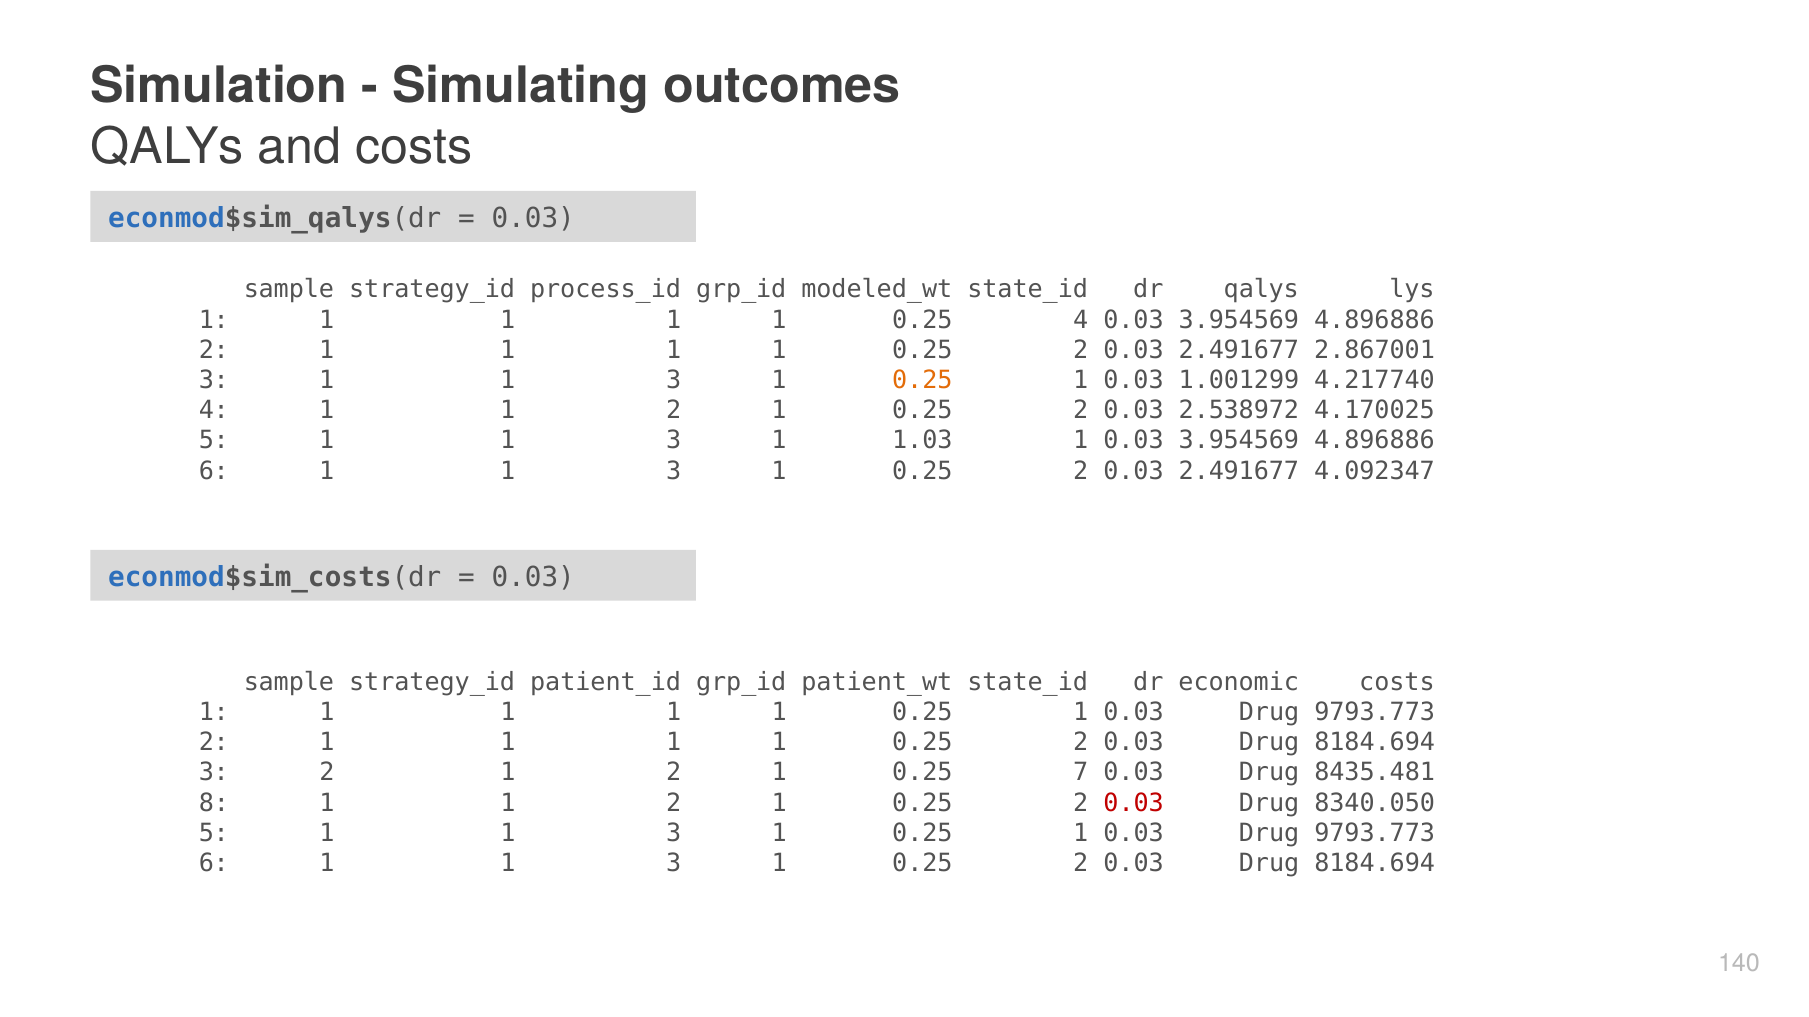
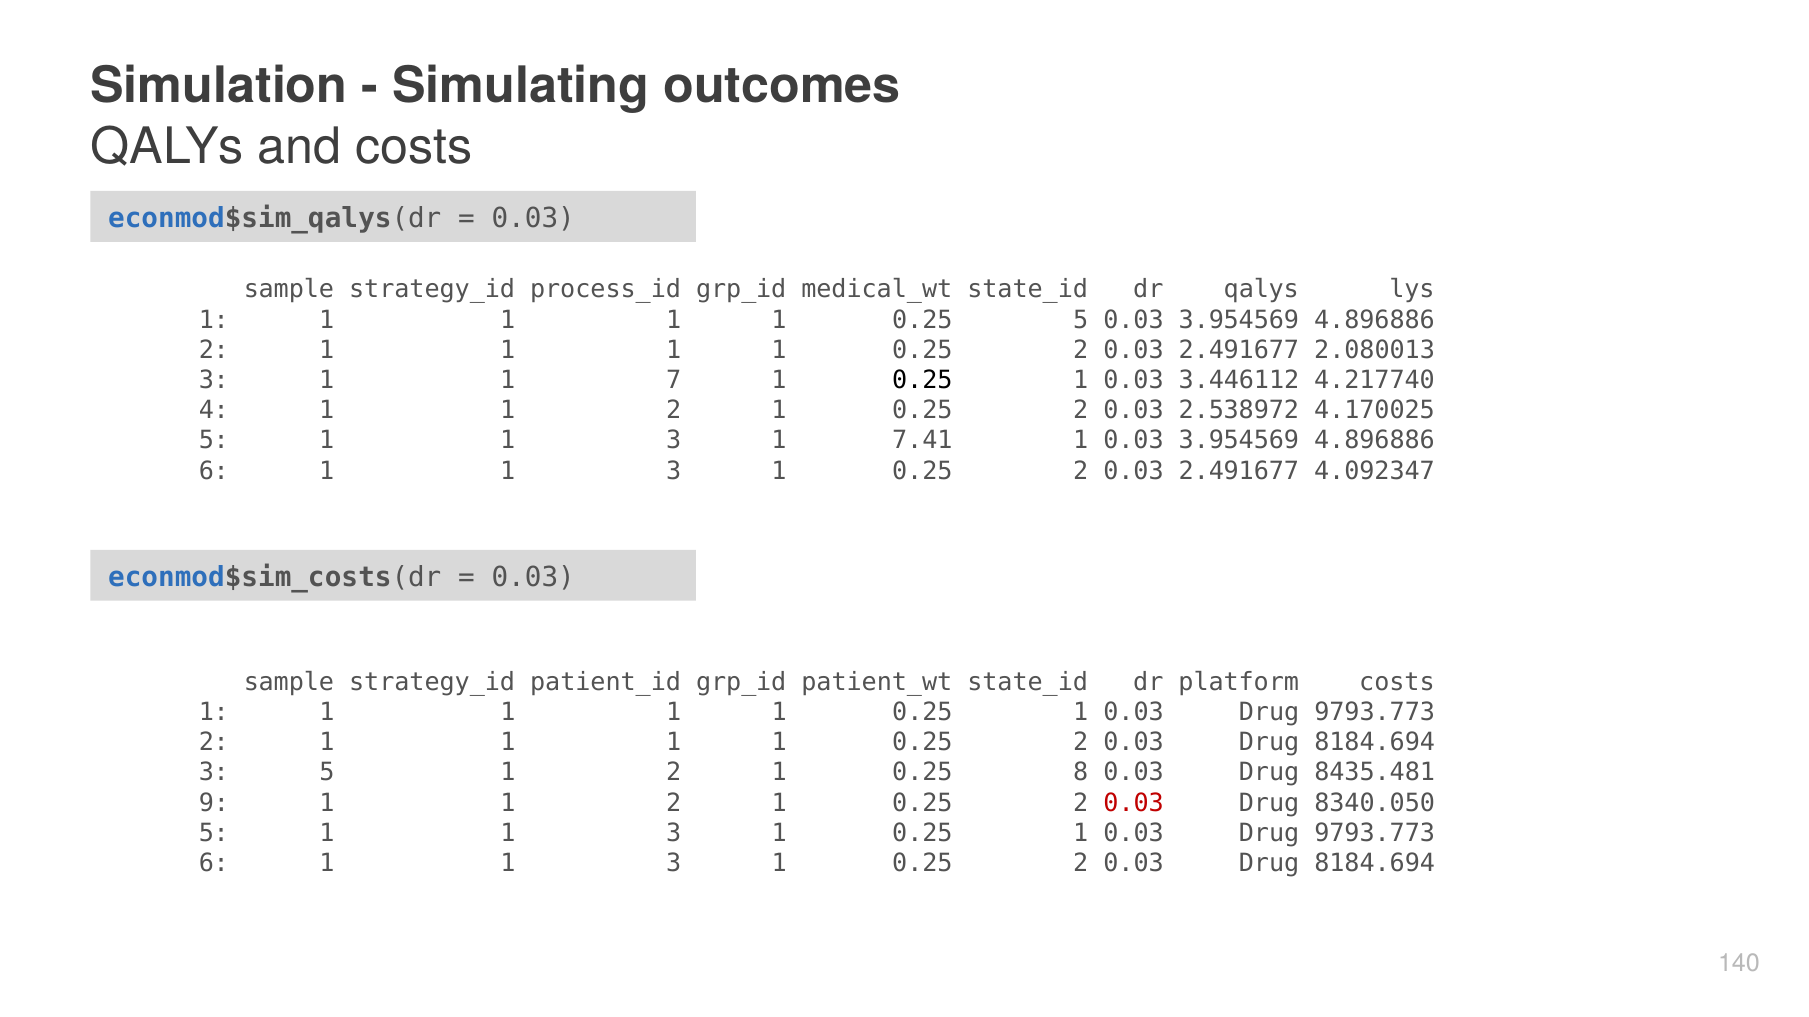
modeled_wt: modeled_wt -> medical_wt (877, 290)
0.25 4: 4 -> 5 (1081, 320)
2.867001: 2.867001 -> 2.080013 (1375, 350)
3 1 1 3: 3 -> 7 (674, 380)
0.25 colour: orange -> black (922, 380)
1.001299: 1.001299 -> 3.446112 (1239, 380)
1.03: 1.03 -> 7.41 (922, 441)
economic: economic -> platform (1239, 683)
3 2: 2 -> 5 (327, 773)
7: 7 -> 8 (1081, 773)
8: 8 -> 9 (214, 803)
